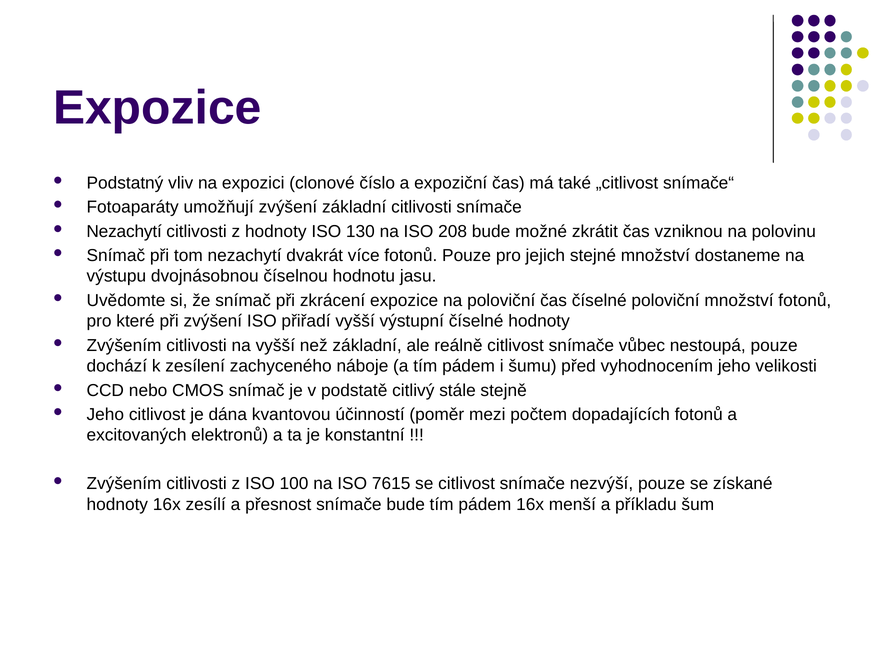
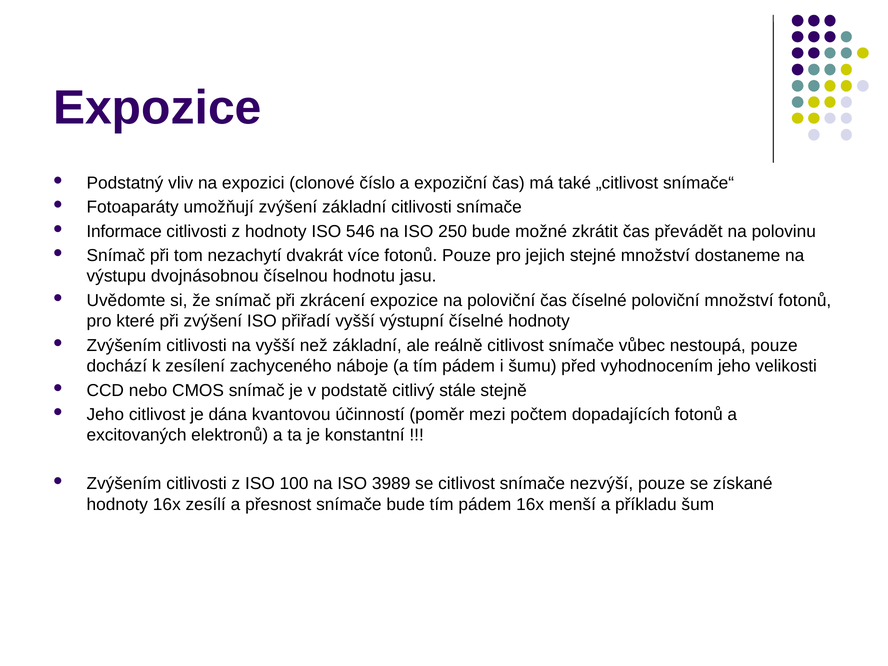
Nezachytí: Nezachytí -> Informace (124, 231)
130: 130 -> 546 (360, 231)
208: 208 -> 250 (453, 231)
vzniknou: vzniknou -> převádět (689, 231)
7615: 7615 -> 3989 (391, 484)
